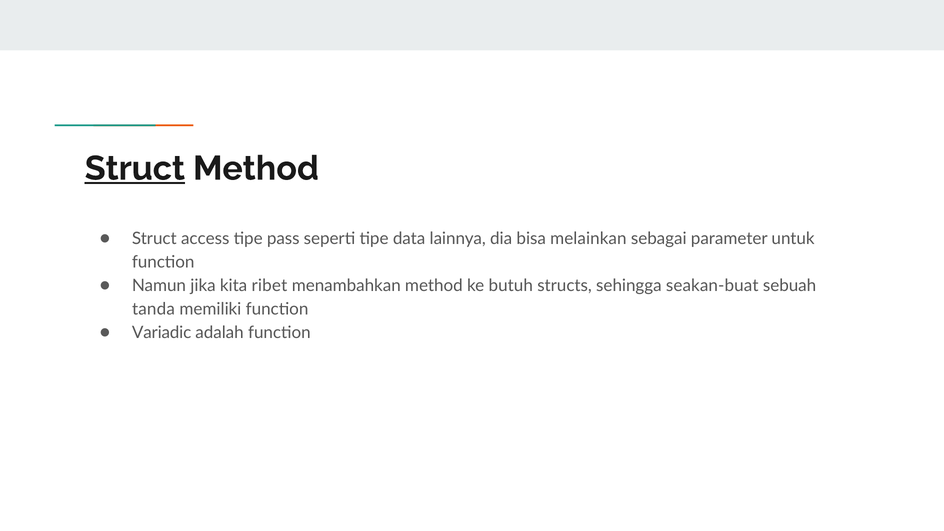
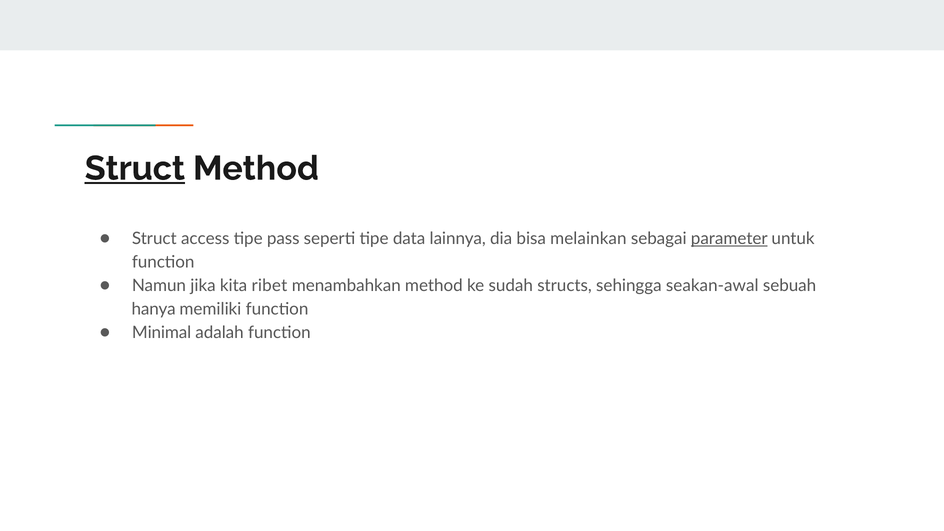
parameter underline: none -> present (729, 239)
butuh: butuh -> sudah (511, 286)
seakan-buat: seakan-buat -> seakan-awal (712, 286)
tanda: tanda -> hanya (154, 309)
Variadic: Variadic -> Minimal (162, 333)
